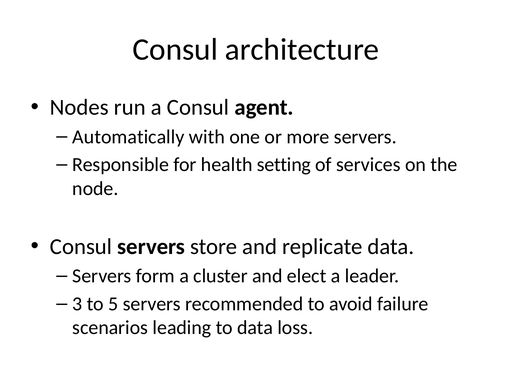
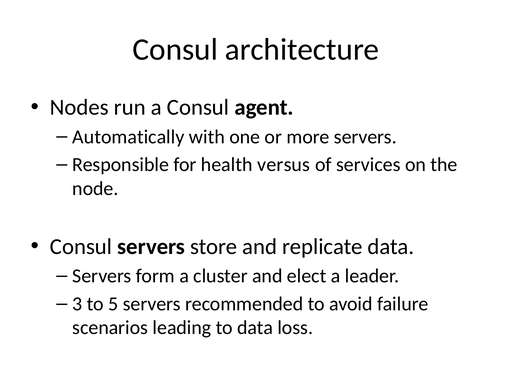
setting: setting -> versus (284, 165)
